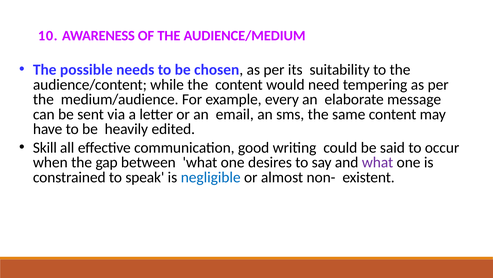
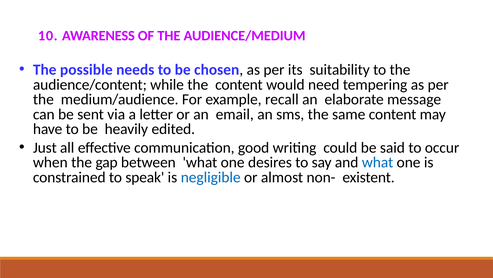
every: every -> recall (282, 99)
Skill: Skill -> Just (45, 147)
what colour: purple -> blue (378, 162)
